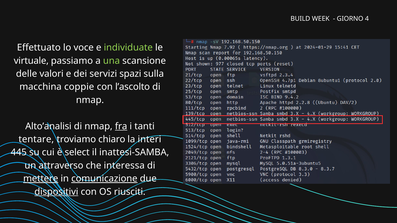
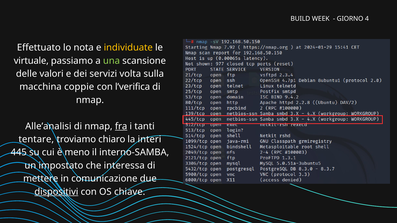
voce: voce -> nota (84, 48)
individuate colour: light green -> yellow (128, 48)
spazi: spazi -> volta (130, 74)
l’ascolto: l’ascolto -> l’verifica (133, 87)
Alto’analisi: Alto’analisi -> Alle’analisi (48, 126)
select: select -> meno (77, 153)
inattesi-SAMBA: inattesi-SAMBA -> interno-SAMBA (134, 153)
attraverso: attraverso -> impostato (61, 166)
mettere underline: present -> none (41, 179)
comunicazione underline: present -> none (104, 179)
riusciti: riusciti -> chiave (130, 192)
